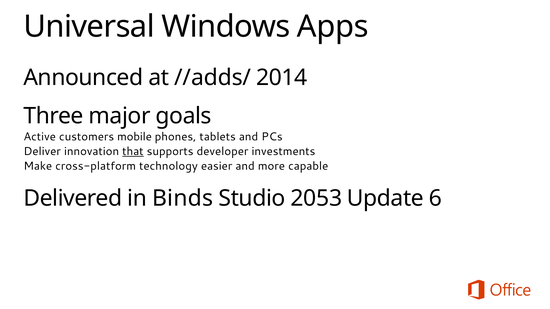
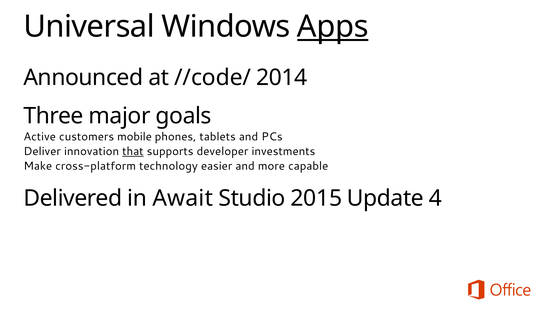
Apps underline: none -> present (333, 27)
//adds/: //adds/ -> //code/ (213, 78)
Binds: Binds -> Await (183, 199)
2053: 2053 -> 2015 (316, 199)
6: 6 -> 4 (435, 199)
